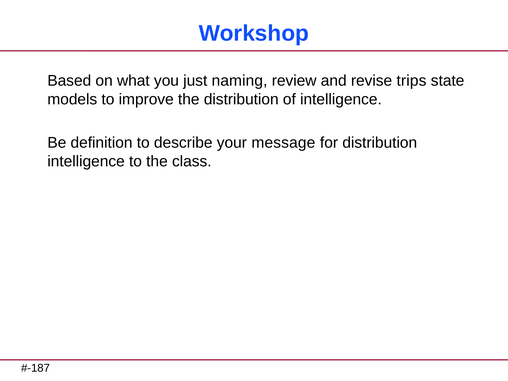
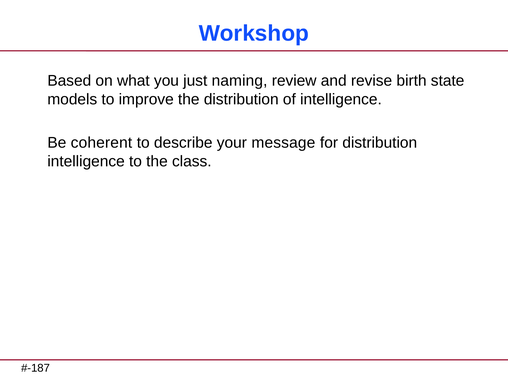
trips: trips -> birth (412, 81)
definition: definition -> coherent (101, 143)
